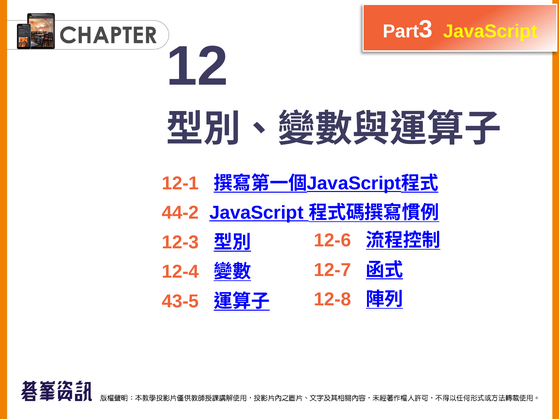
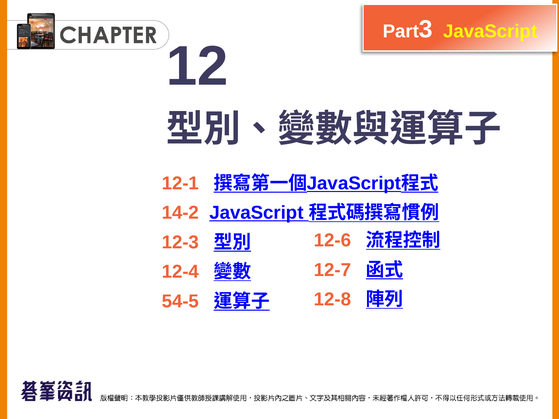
44-2: 44-2 -> 14-2 (180, 213)
43-5: 43-5 -> 54-5 (180, 301)
